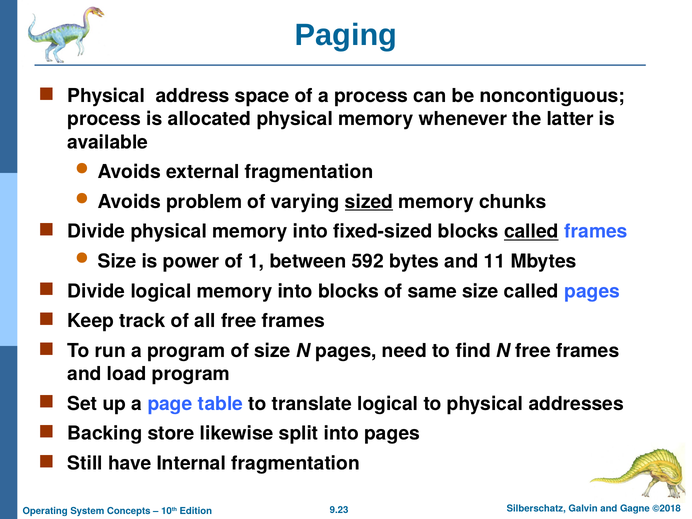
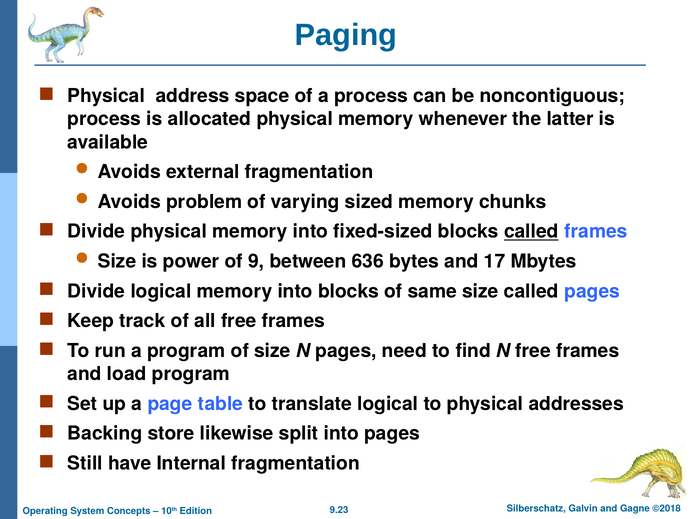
sized underline: present -> none (369, 202)
1: 1 -> 9 (256, 261)
592: 592 -> 636 (368, 261)
11: 11 -> 17 (495, 261)
